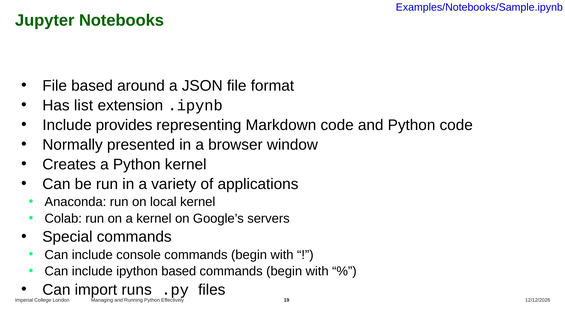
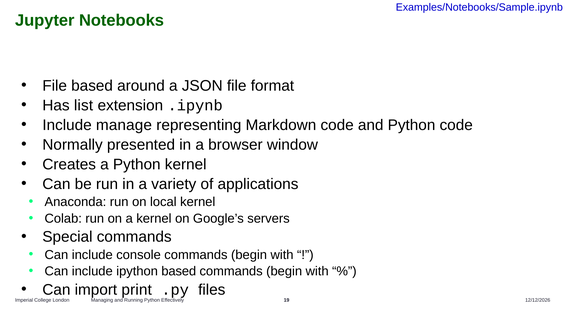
provides: provides -> manage (124, 125)
runs: runs -> print (137, 290)
